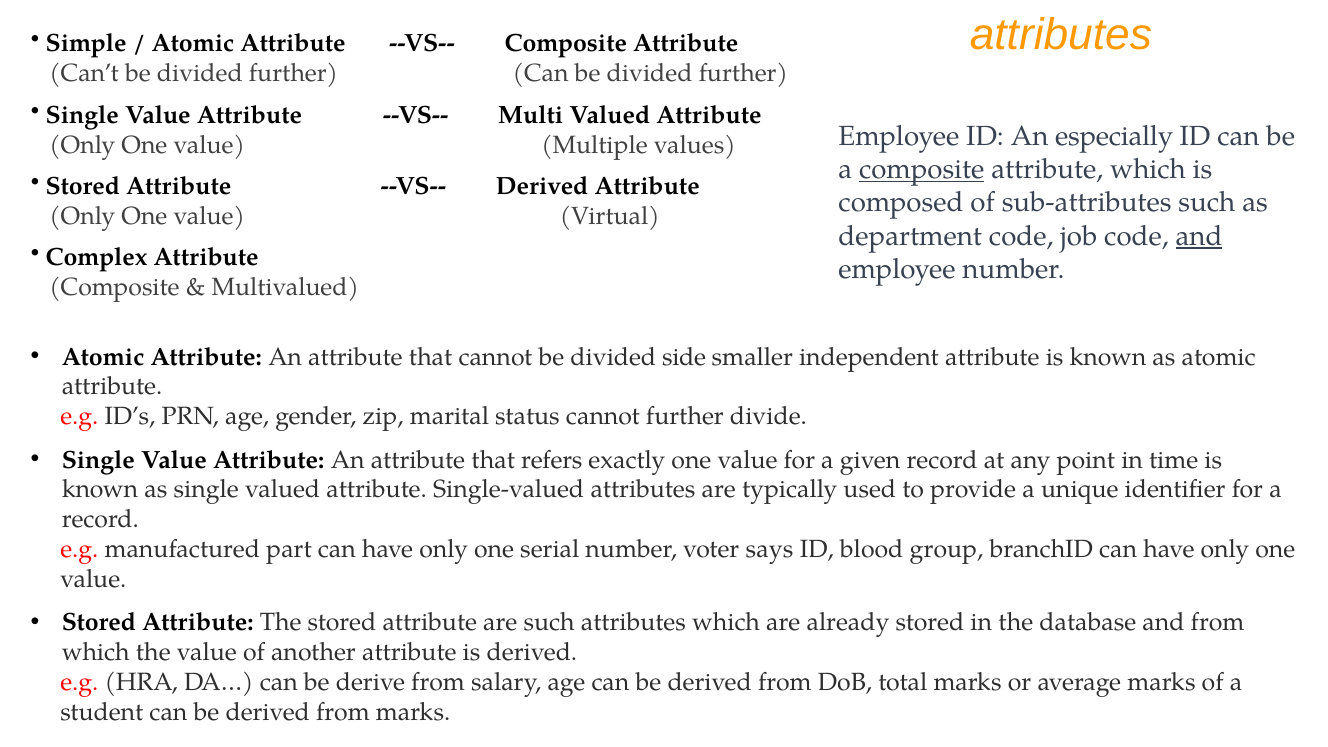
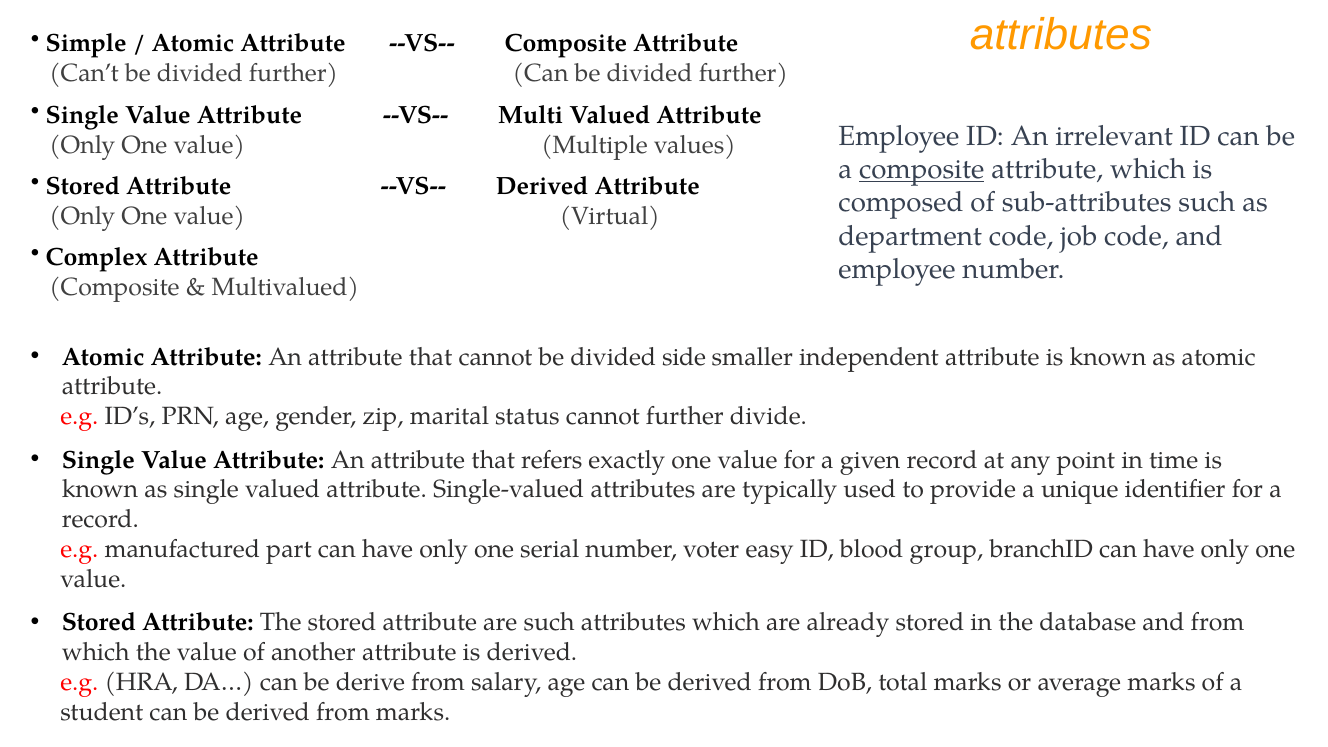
especially: especially -> irrelevant (1114, 136)
and underline: present -> none (1199, 236)
says: says -> easy (770, 549)
